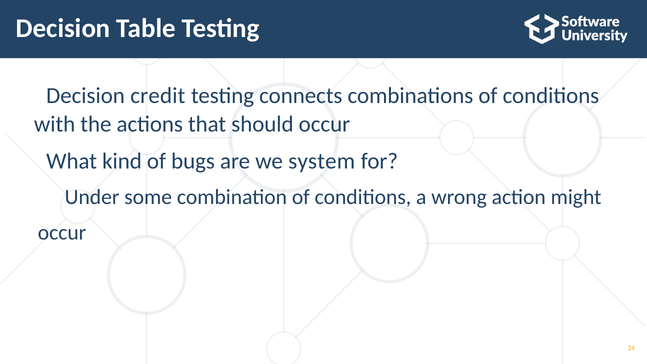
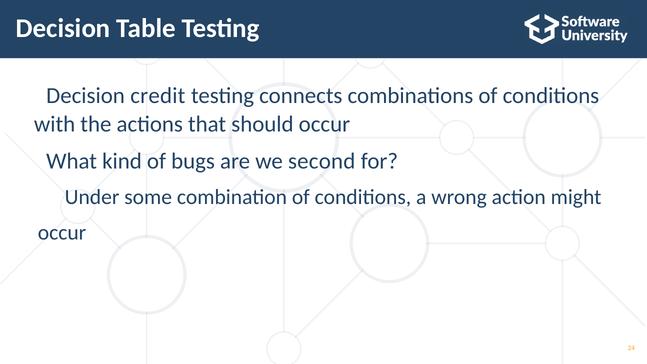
system: system -> second (322, 161)
